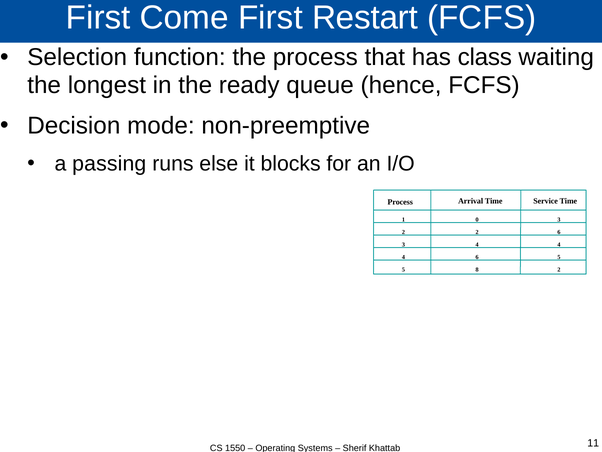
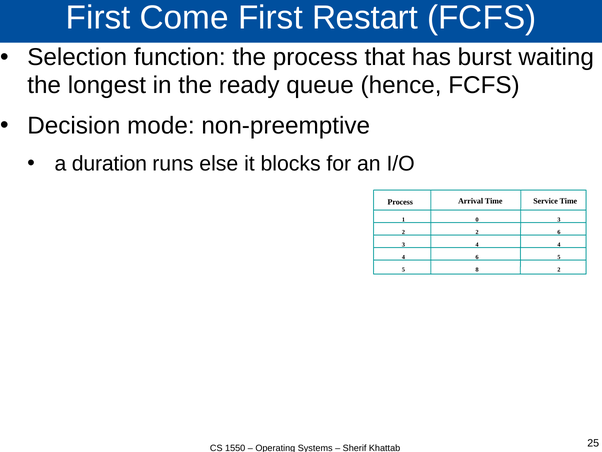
class: class -> burst (485, 57)
passing: passing -> duration (109, 164)
11: 11 -> 25 (593, 443)
